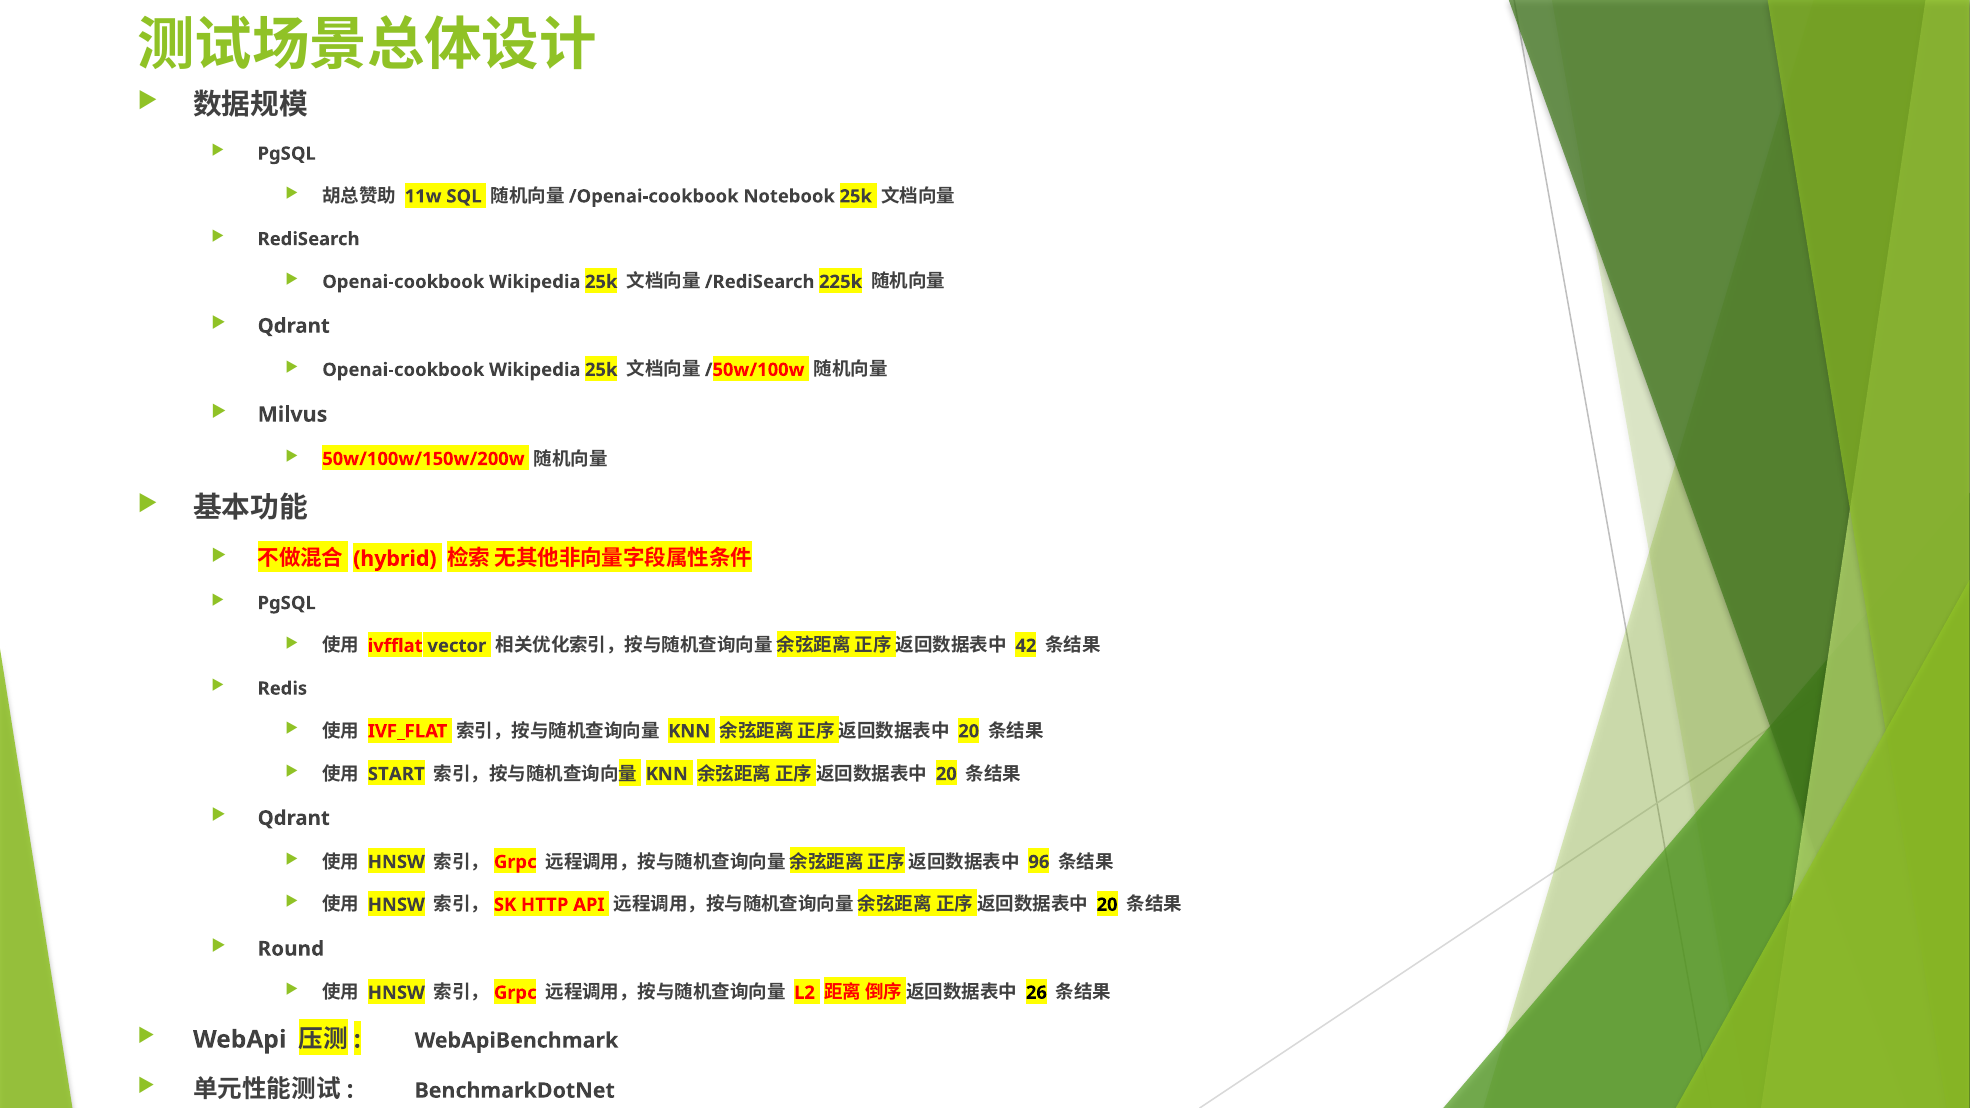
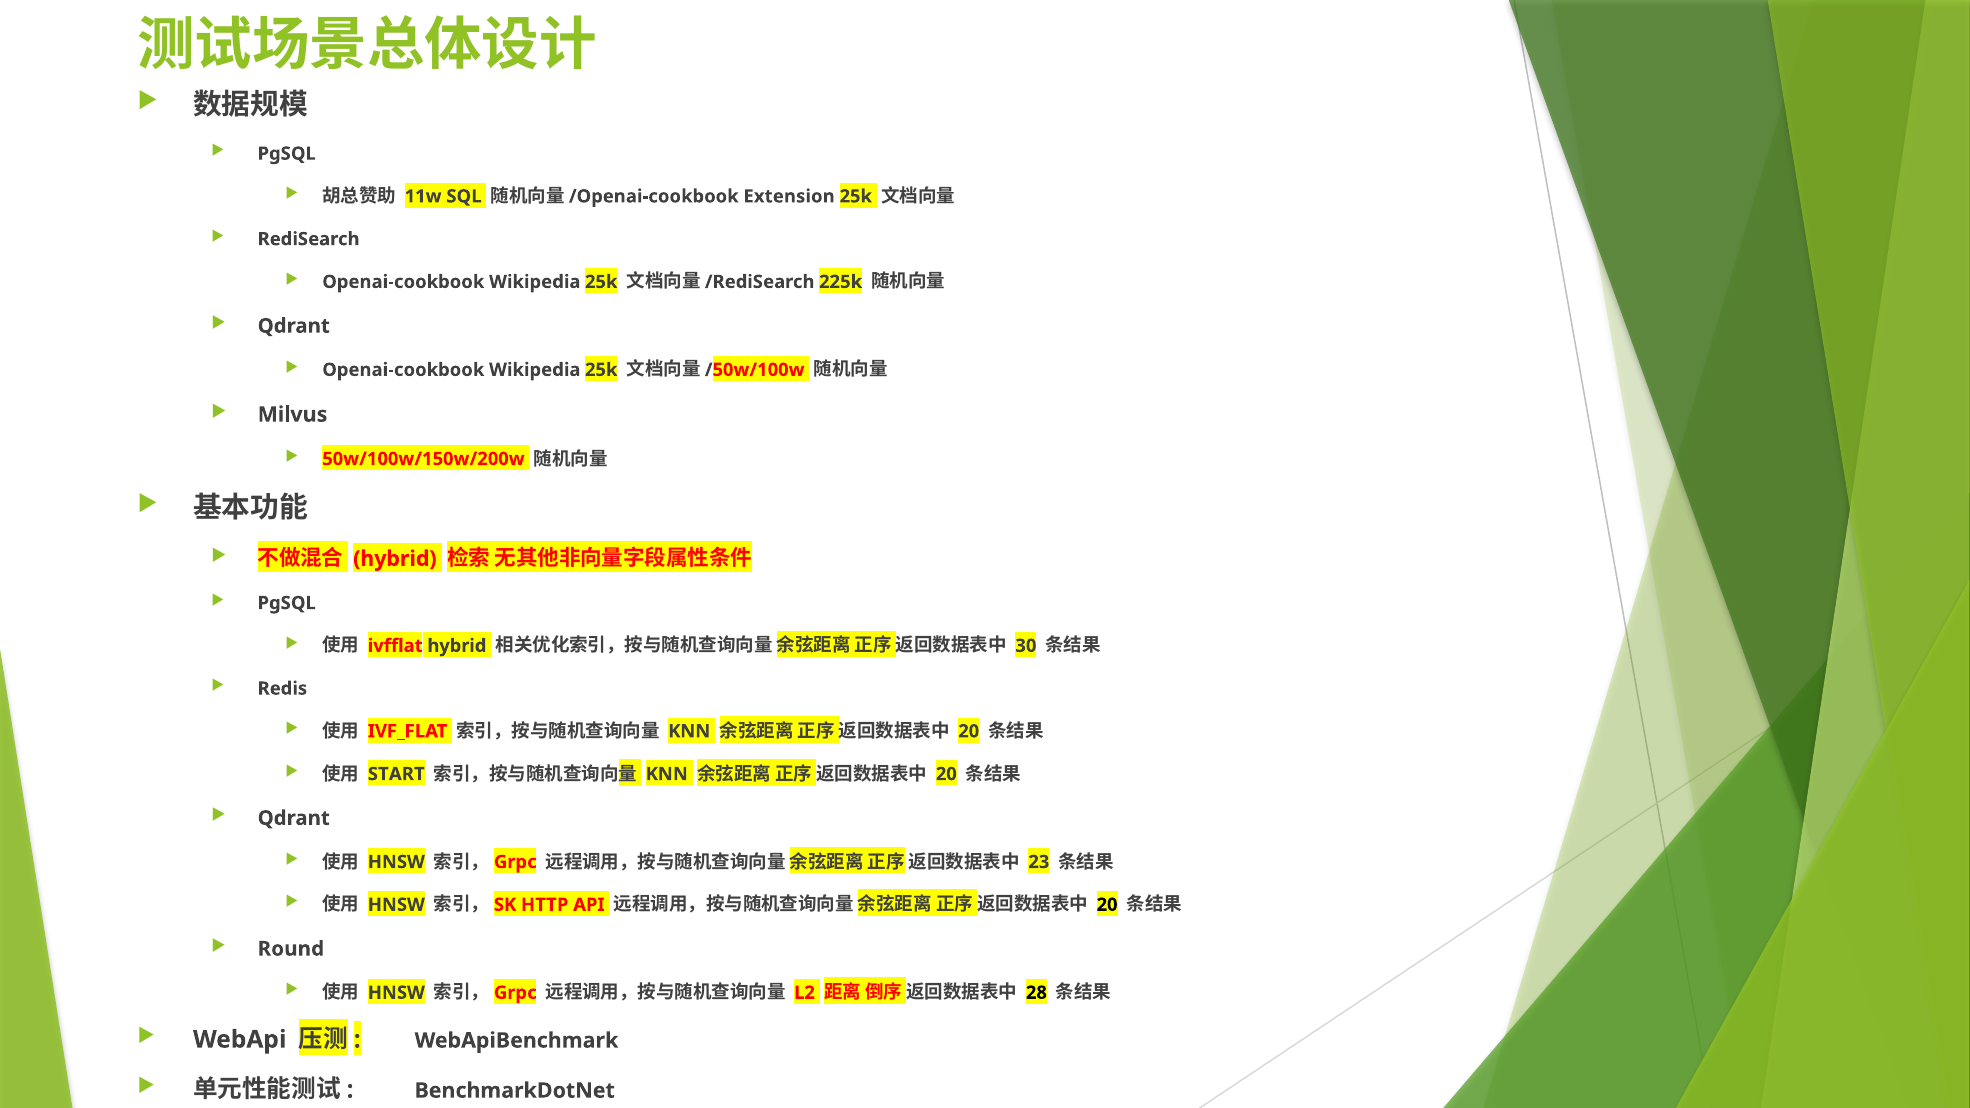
Notebook: Notebook -> Extension (789, 196)
ivfflat vector: vector -> hybrid (457, 646)
42: 42 -> 30 (1026, 646)
96: 96 -> 23 (1039, 862)
26: 26 -> 28 (1036, 993)
